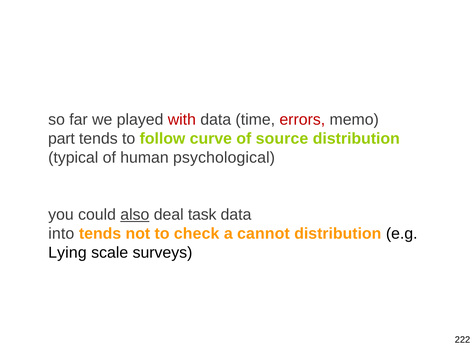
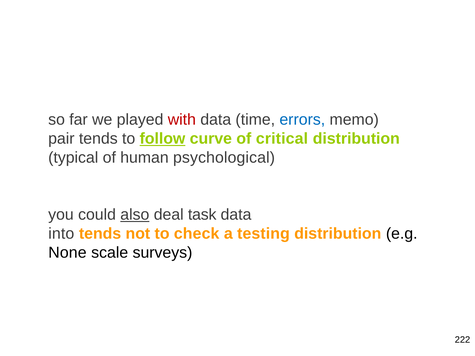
errors colour: red -> blue (302, 120)
part: part -> pair (61, 139)
follow underline: none -> present (162, 139)
source: source -> critical (282, 139)
cannot: cannot -> testing (263, 234)
Lying: Lying -> None (67, 253)
